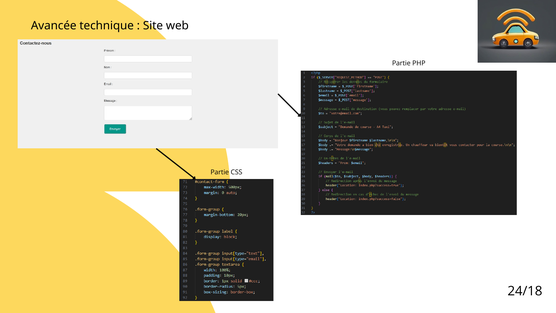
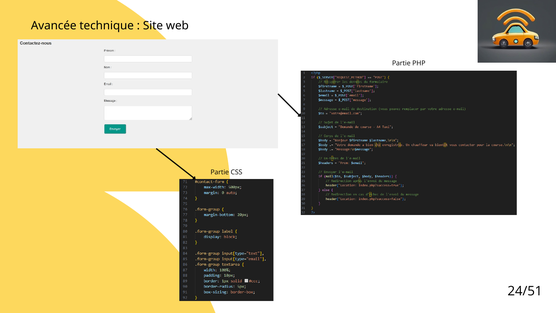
24/18: 24/18 -> 24/51 (525, 291)
